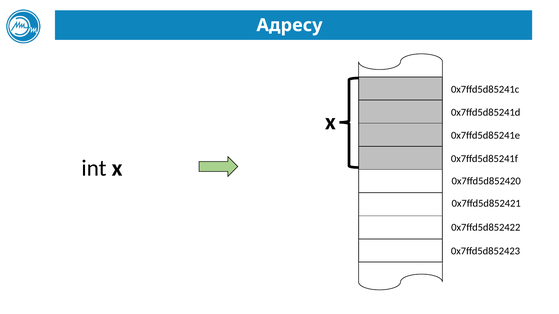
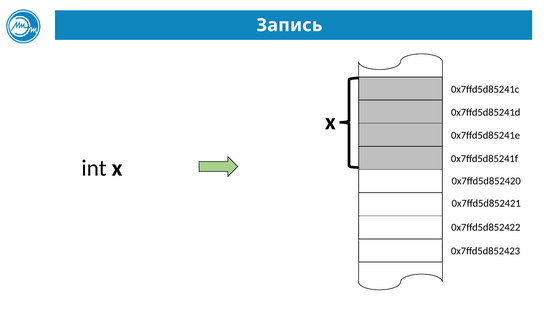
Адресу: Адресу -> Запись (289, 25)
